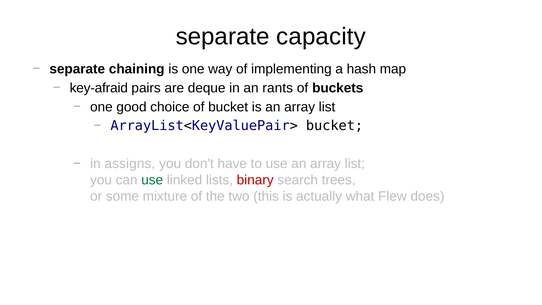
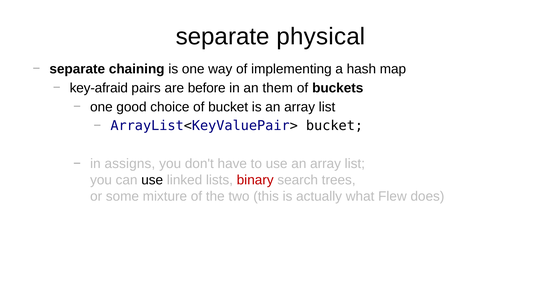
capacity: capacity -> physical (321, 37)
deque: deque -> before (207, 88)
rants: rants -> them (278, 88)
use colour: green -> black (152, 180)
